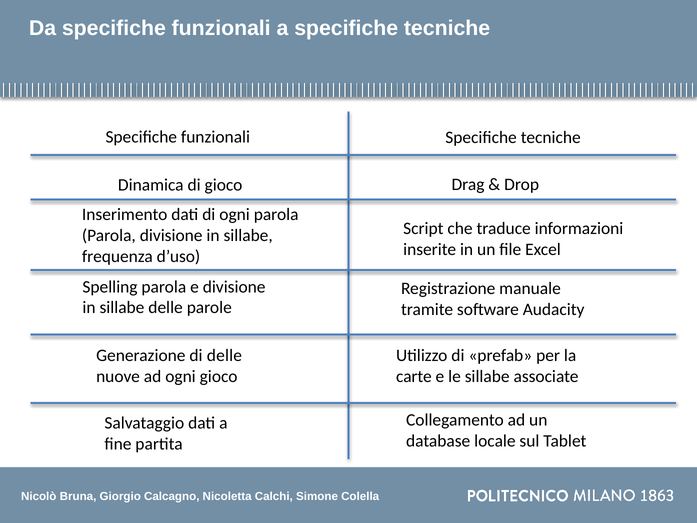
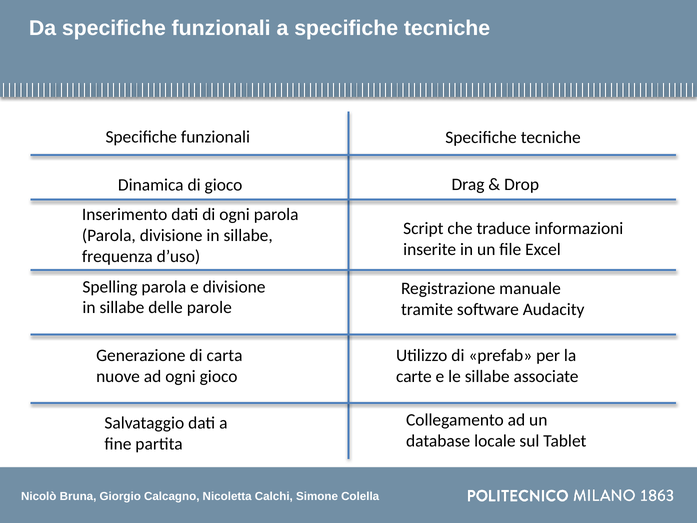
di delle: delle -> carta (225, 355)
